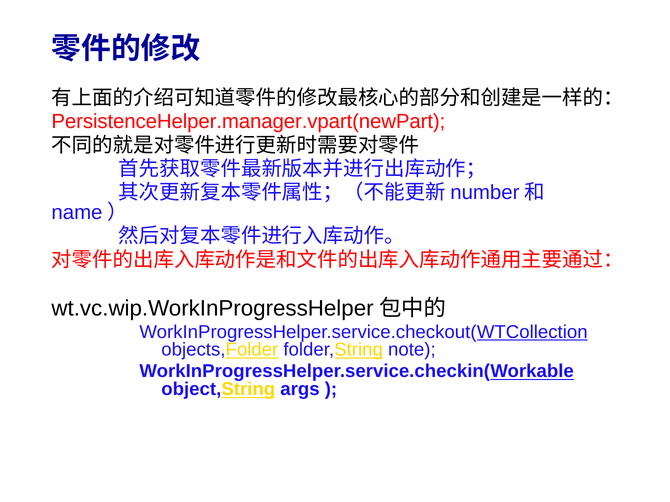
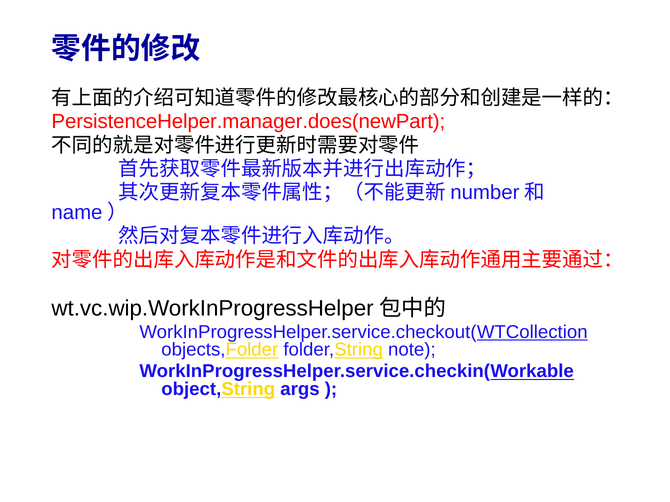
PersistenceHelper.manager.vpart(newPart: PersistenceHelper.manager.vpart(newPart -> PersistenceHelper.manager.does(newPart (248, 122)
